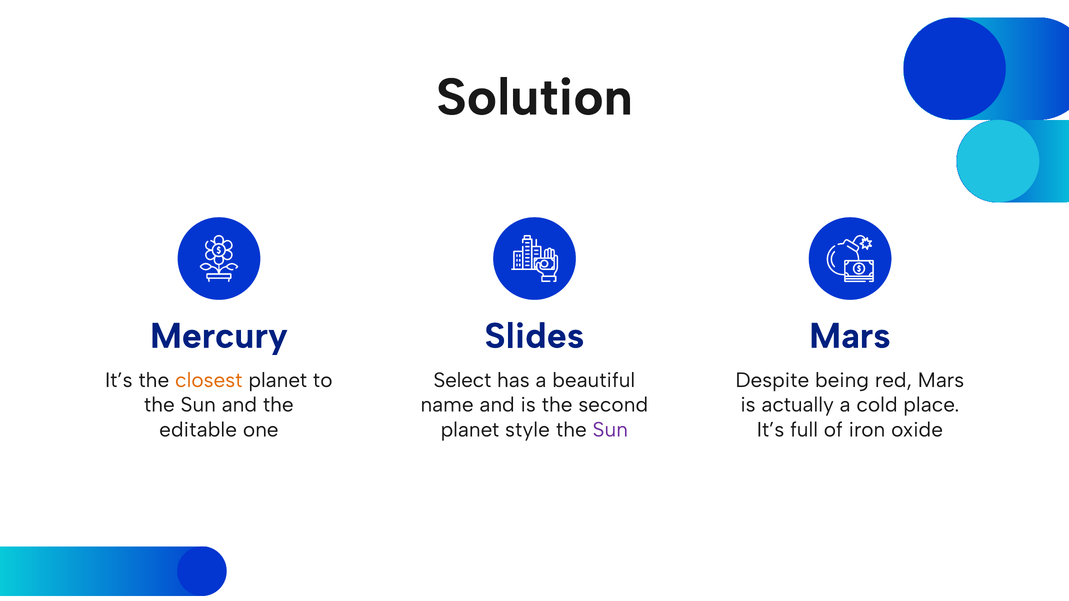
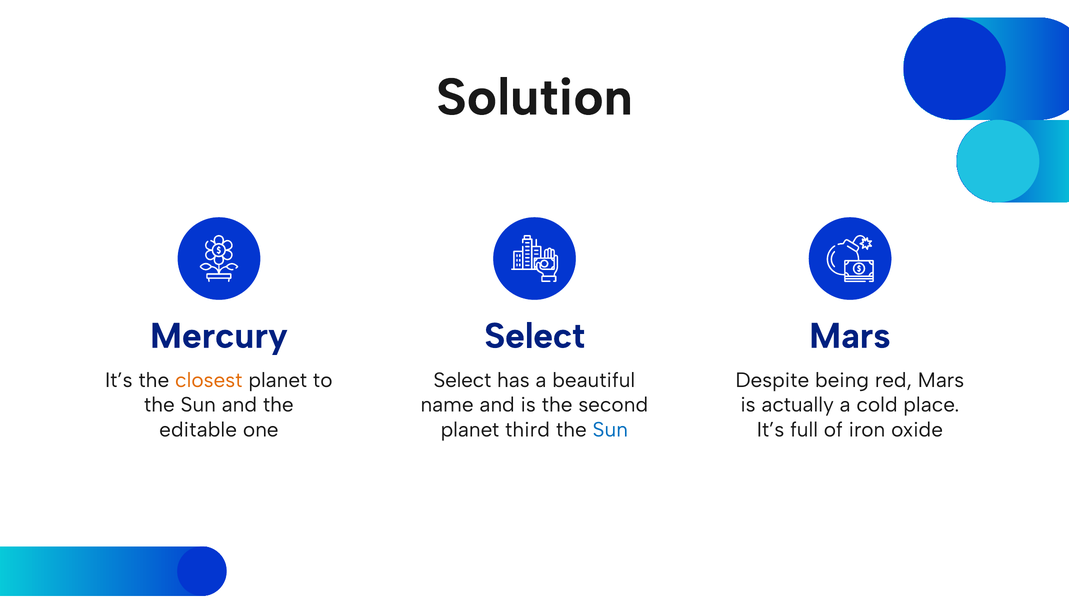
Mercury Slides: Slides -> Select (535, 336)
style: style -> third (528, 430)
Sun colour: purple -> blue (610, 430)
